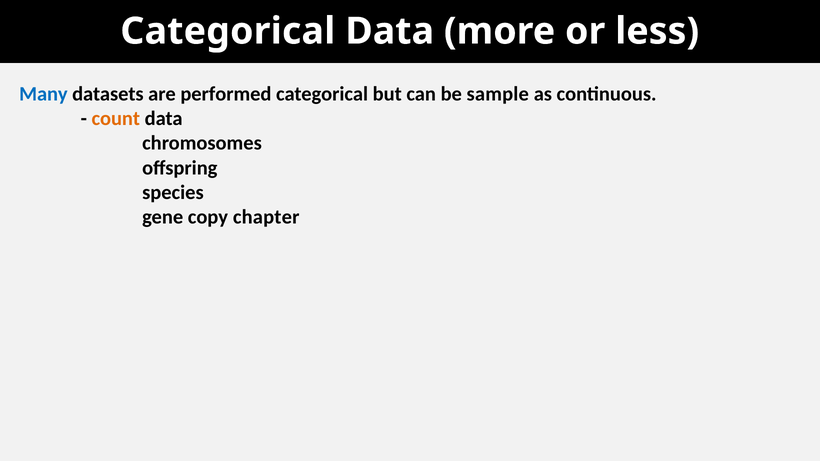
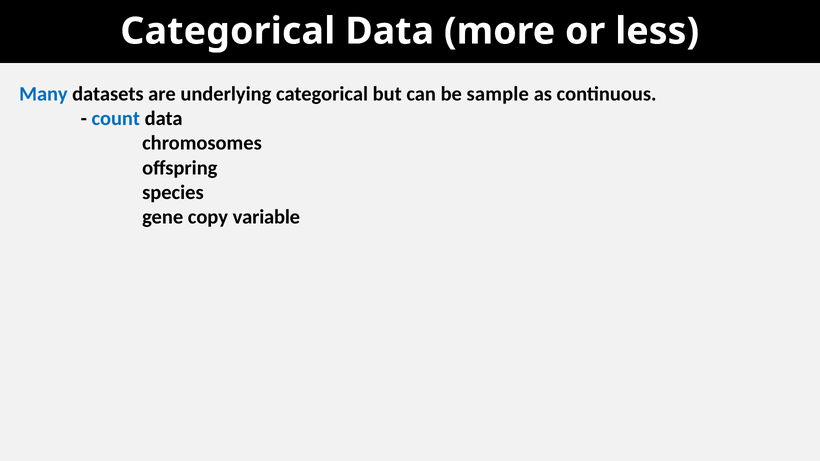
performed: performed -> underlying (226, 94)
count colour: orange -> blue (116, 119)
chapter: chapter -> variable (266, 217)
